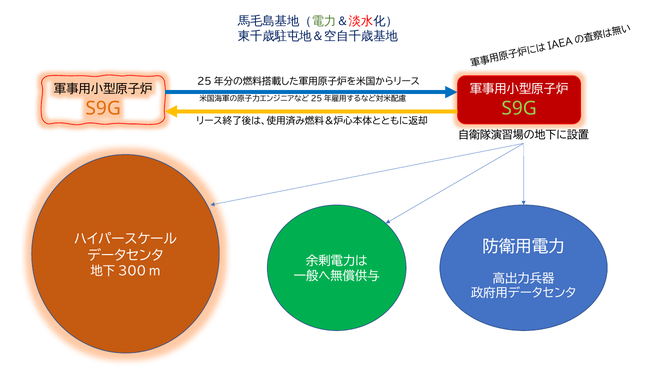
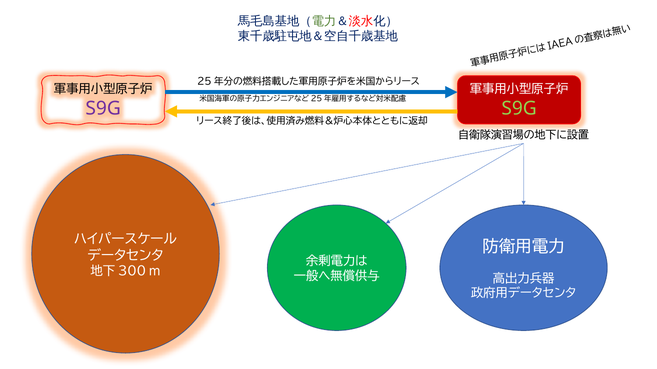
S9G colour: orange -> purple (103, 109)
